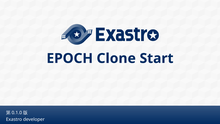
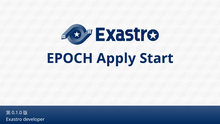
Clone: Clone -> Apply (116, 58)
